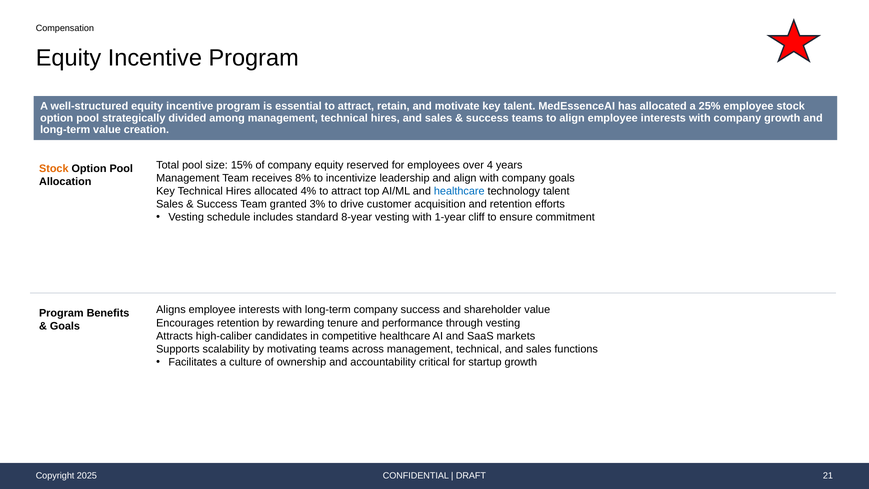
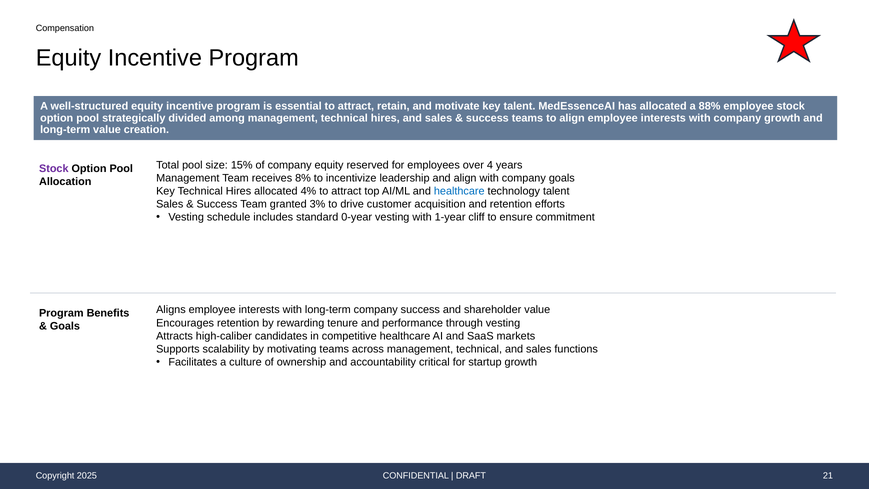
25%: 25% -> 88% (710, 106)
Stock colour: orange -> purple (54, 168)
8-year: 8-year -> 0-year (357, 217)
